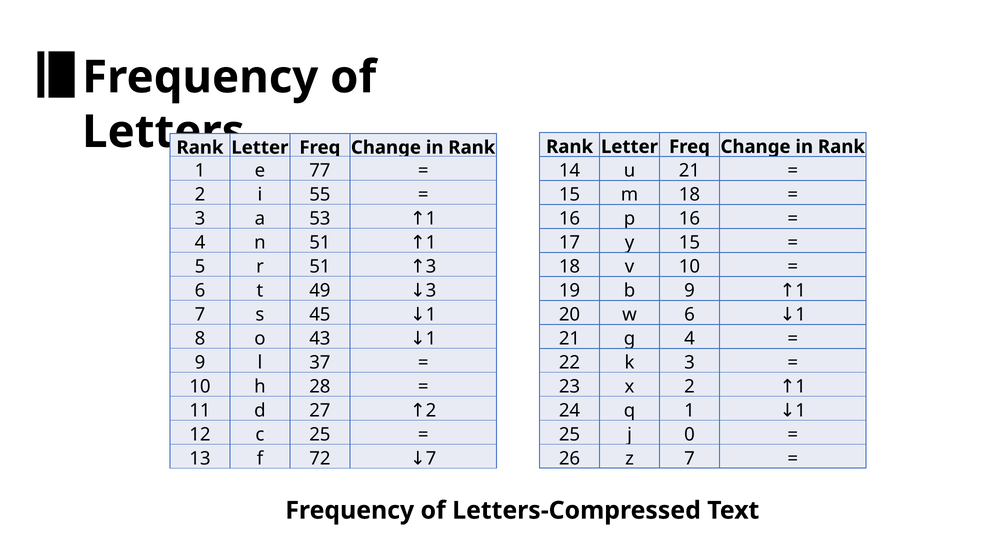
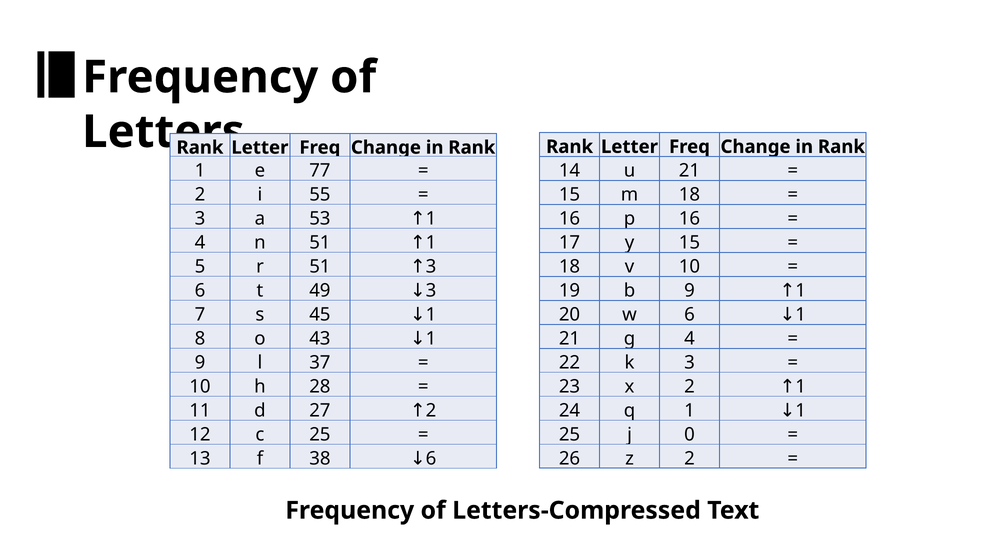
z 7: 7 -> 2 (690, 458)
72: 72 -> 38 (320, 458)
7: 7 -> 6 (431, 458)
